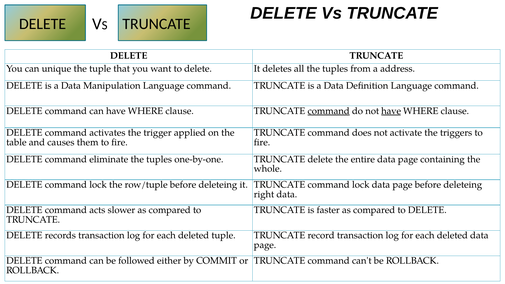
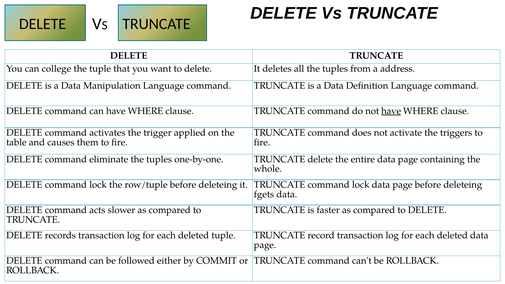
unique: unique -> college (56, 69)
command underline: present -> none (329, 111)
right: right -> fgets (264, 194)
